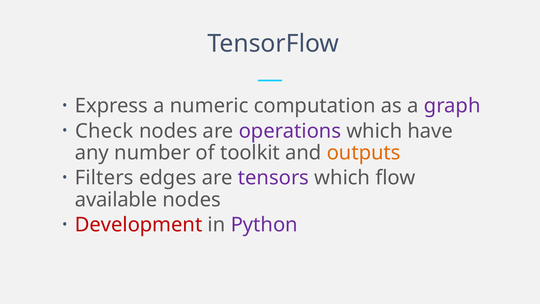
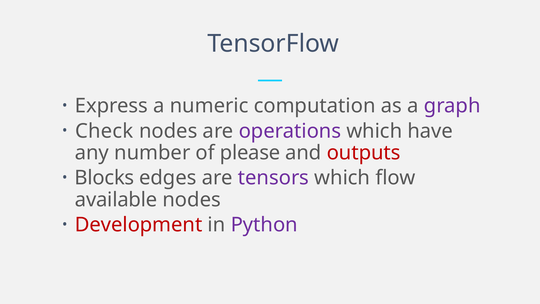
toolkit: toolkit -> please (250, 153)
outputs colour: orange -> red (364, 153)
Filters: Filters -> Blocks (104, 178)
